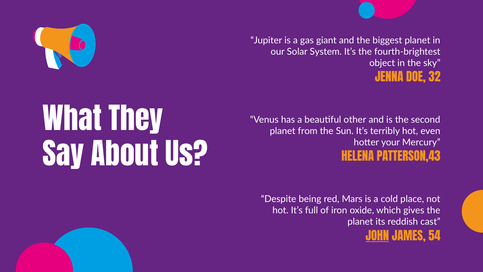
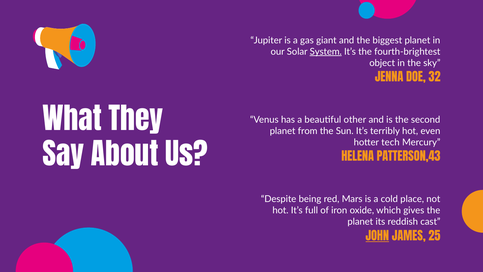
System underline: none -> present (326, 52)
your: your -> tech (390, 142)
54: 54 -> 25 (434, 236)
